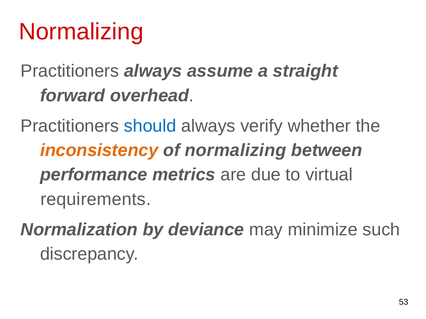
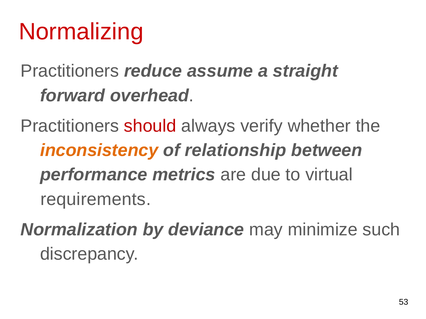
Practitioners always: always -> reduce (153, 71)
should colour: blue -> red (150, 126)
of normalizing: normalizing -> relationship (236, 151)
